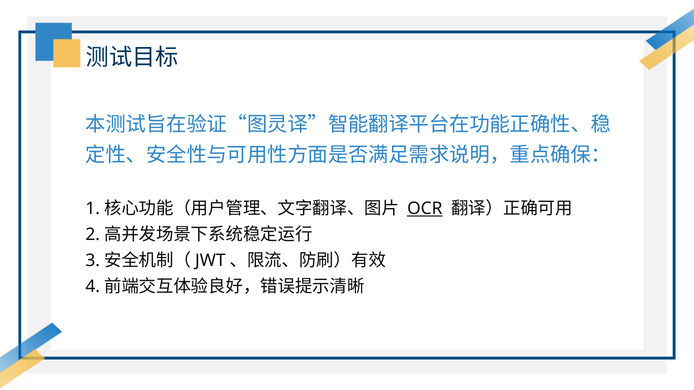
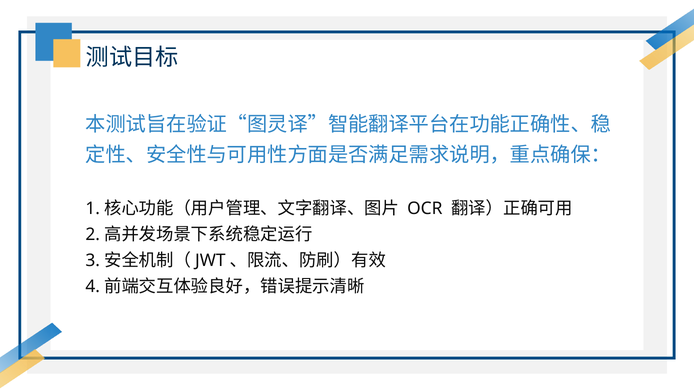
OCR underline: present -> none (425, 209)
